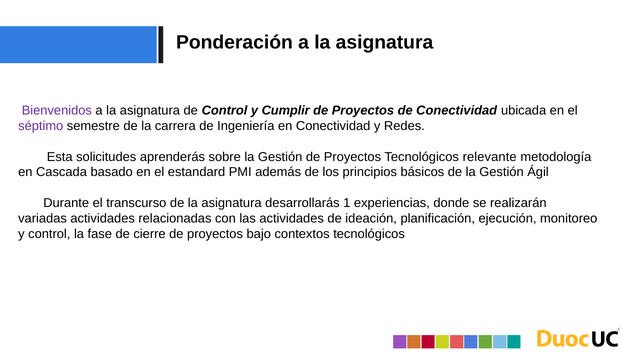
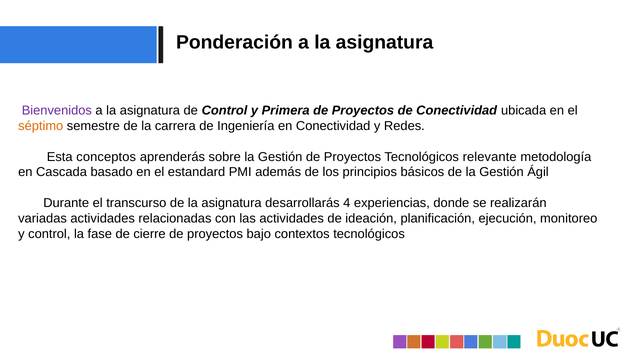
Cumplir: Cumplir -> Primera (286, 111)
séptimo colour: purple -> orange (41, 126)
solicitudes: solicitudes -> conceptos (106, 157)
1: 1 -> 4 (347, 203)
